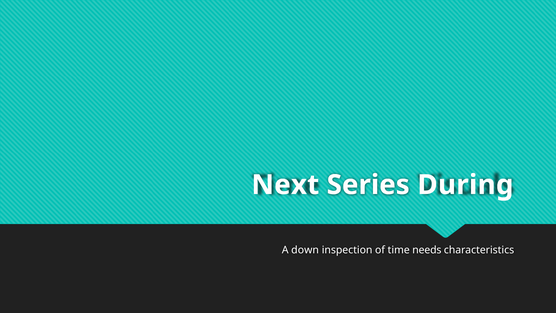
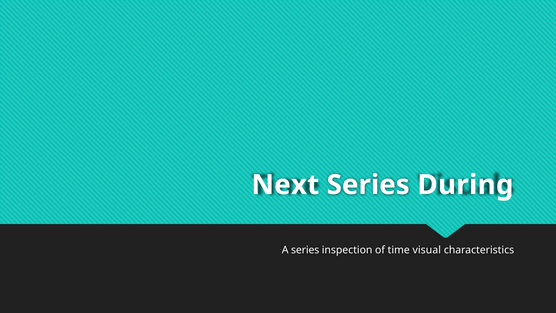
A down: down -> series (305, 250)
needs: needs -> visual (427, 250)
